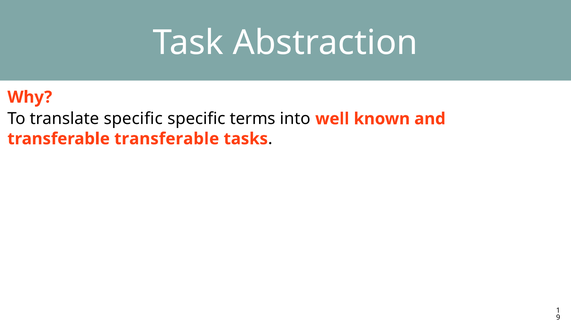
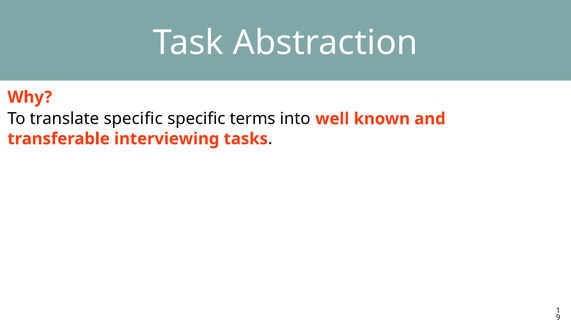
transferable transferable: transferable -> interviewing (167, 139)
